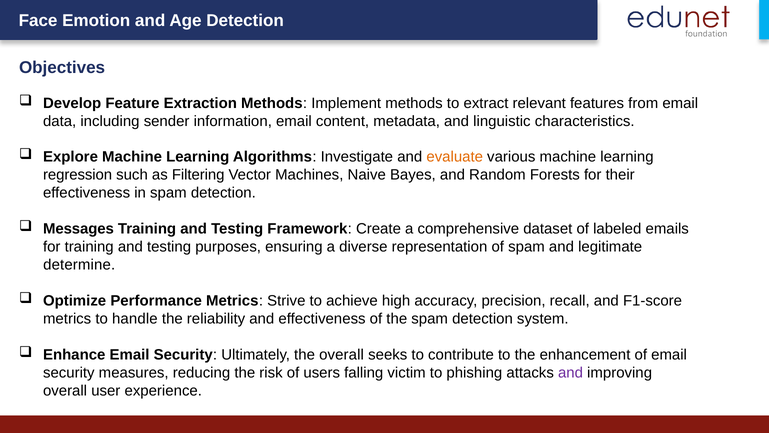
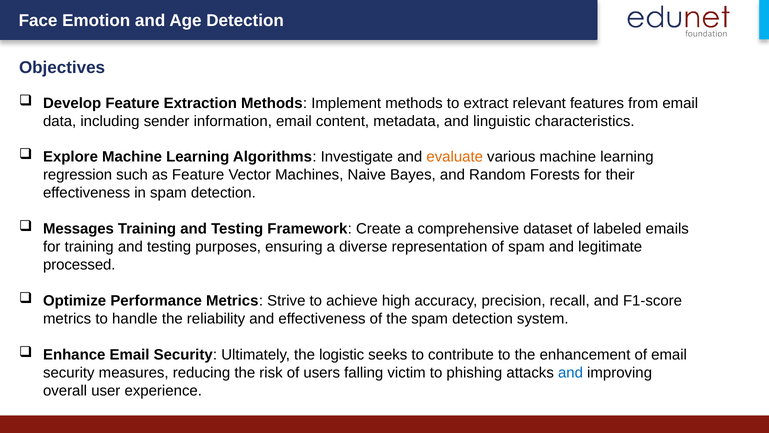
as Filtering: Filtering -> Feature (198, 175)
determine: determine -> processed (79, 265)
the overall: overall -> logistic (342, 354)
and colour: purple -> blue (571, 372)
